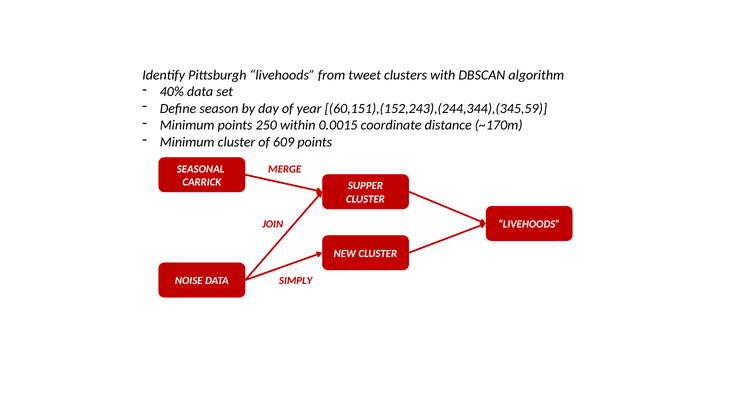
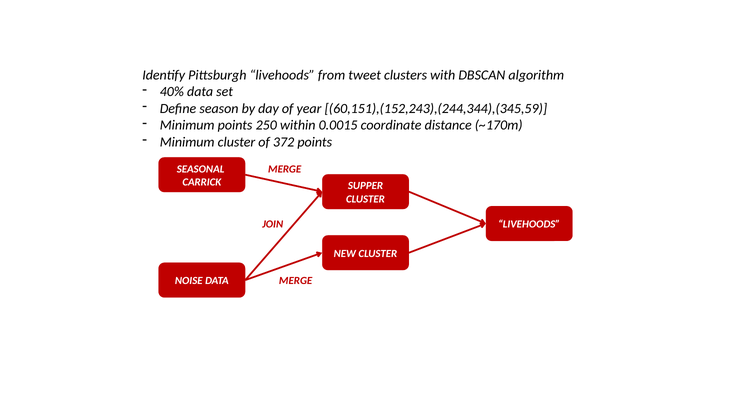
609: 609 -> 372 (284, 142)
SIMPLY: SIMPLY -> MERGE (296, 281)
